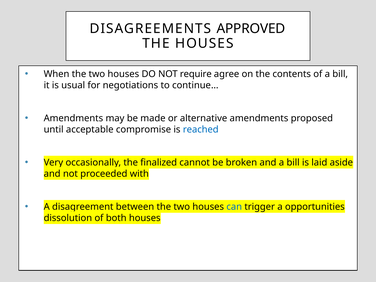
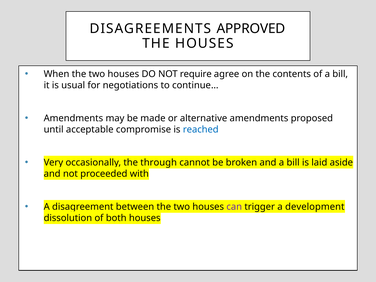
finalized: finalized -> through (159, 163)
can colour: blue -> purple (234, 207)
opportunities: opportunities -> development (315, 207)
